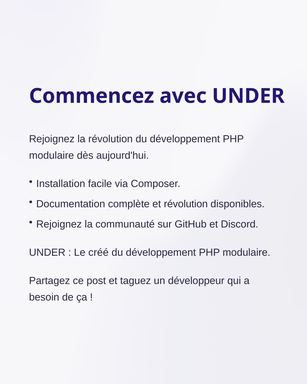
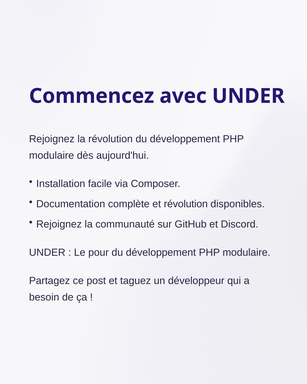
créé: créé -> pour (99, 252)
